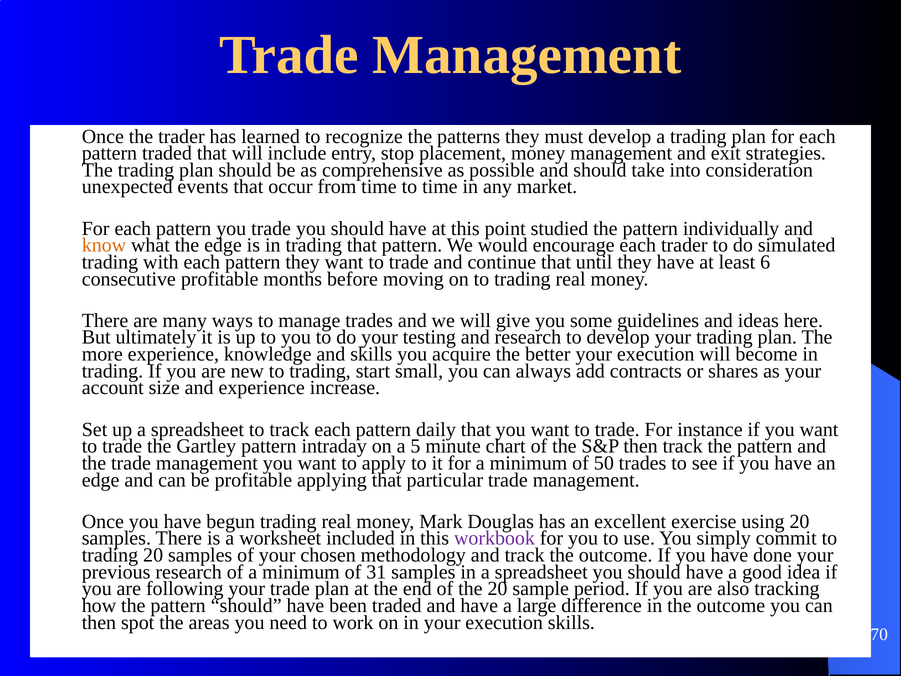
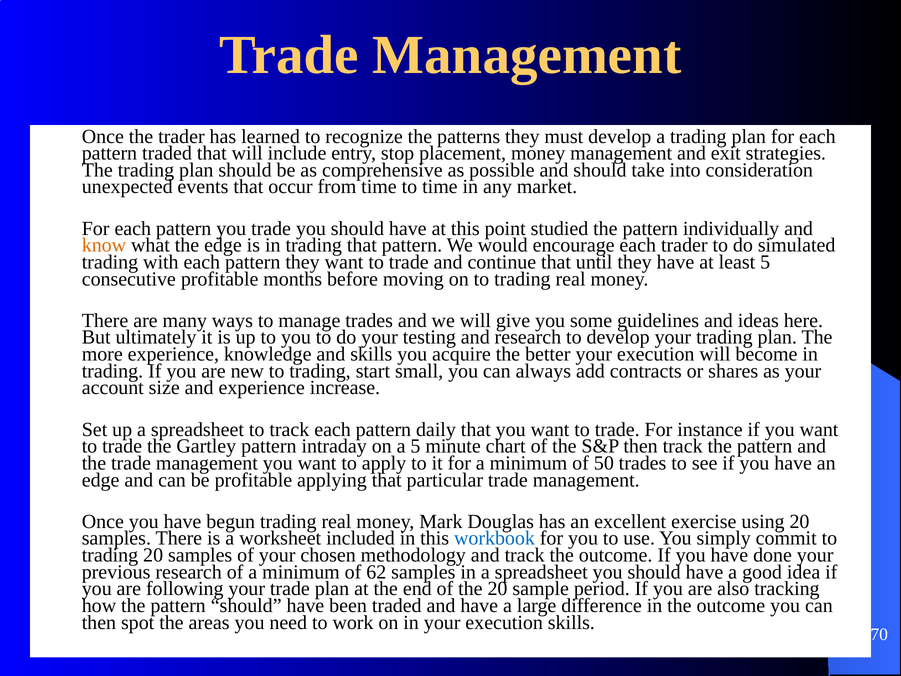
least 6: 6 -> 5 (765, 262)
workbook colour: purple -> blue (494, 538)
31: 31 -> 62 (376, 572)
